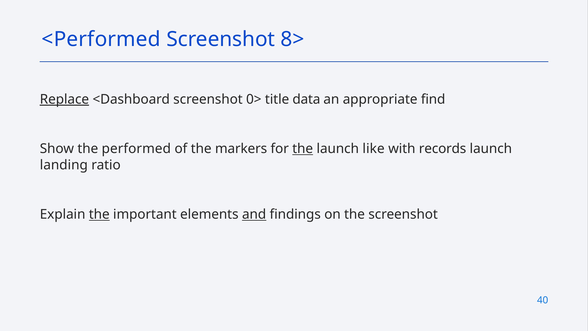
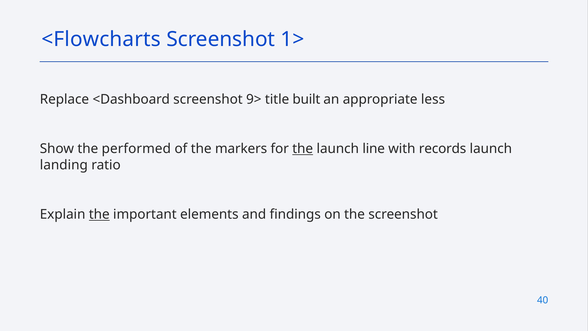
<Performed: <Performed -> <Flowcharts (101, 39)
8>: 8> -> 1> (292, 39)
Replace underline: present -> none (64, 99)
0>: 0> -> 9> (254, 99)
data: data -> built (306, 99)
find: find -> less (433, 99)
like: like -> line (374, 149)
and underline: present -> none (254, 214)
